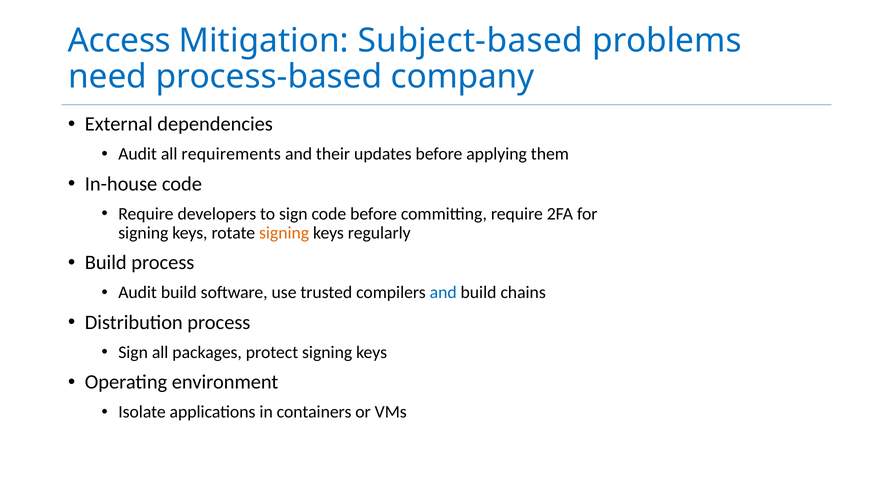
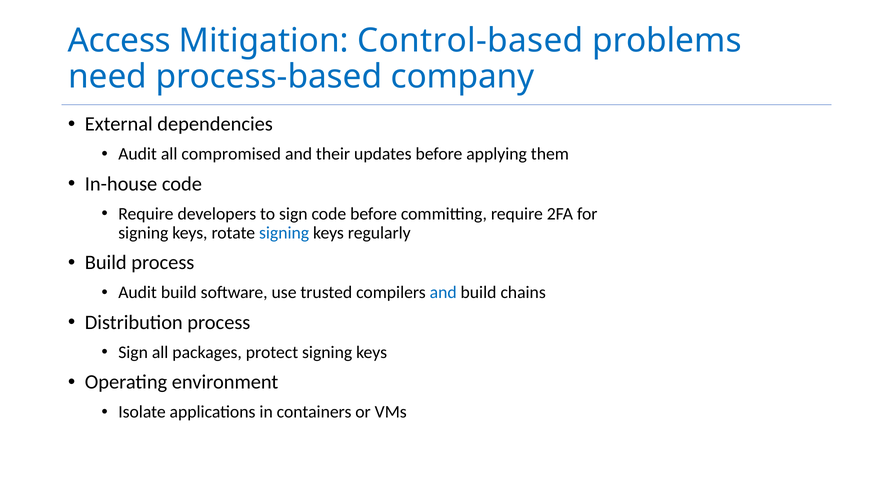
Subject-based: Subject-based -> Control-based (470, 41)
requirements: requirements -> compromised (231, 154)
signing colour: orange -> blue (284, 233)
